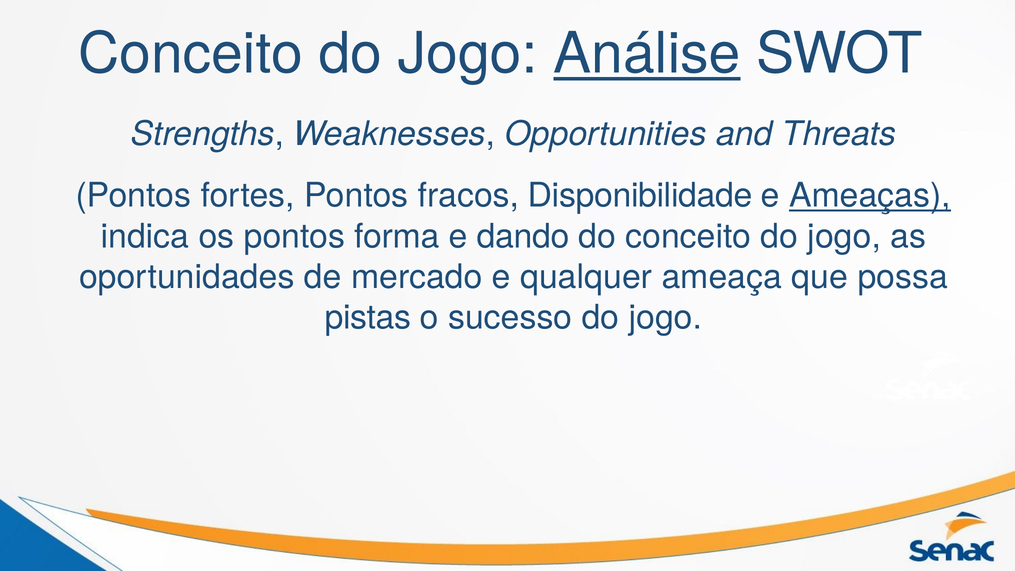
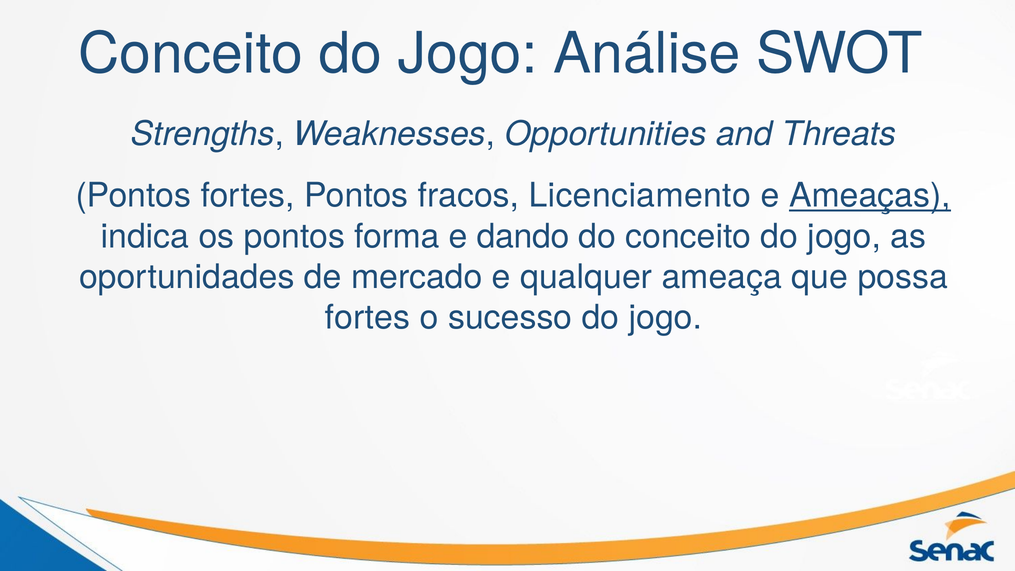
Análise underline: present -> none (647, 54)
Disponibilidade: Disponibilidade -> Licenciamento (640, 196)
pistas: pistas -> fortes (368, 318)
